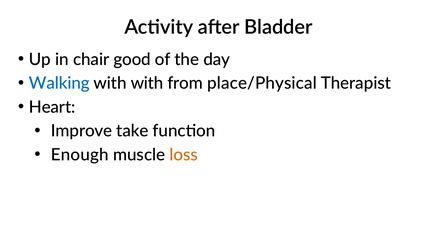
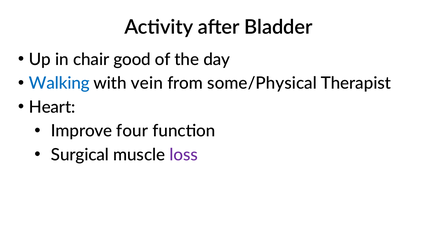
with with: with -> vein (147, 83)
place/Physical: place/Physical -> some/Physical (262, 83)
take: take -> four (132, 131)
Enough: Enough -> Surgical (80, 155)
loss colour: orange -> purple (184, 155)
